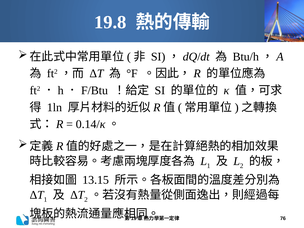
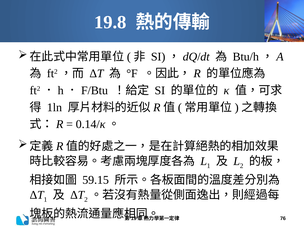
13.15: 13.15 -> 59.15 (96, 180)
